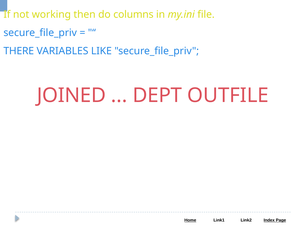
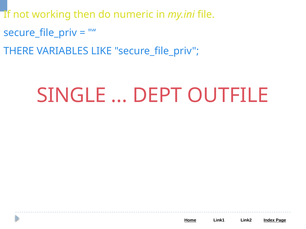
columns: columns -> numeric (133, 14)
JOINED: JOINED -> SINGLE (71, 96)
